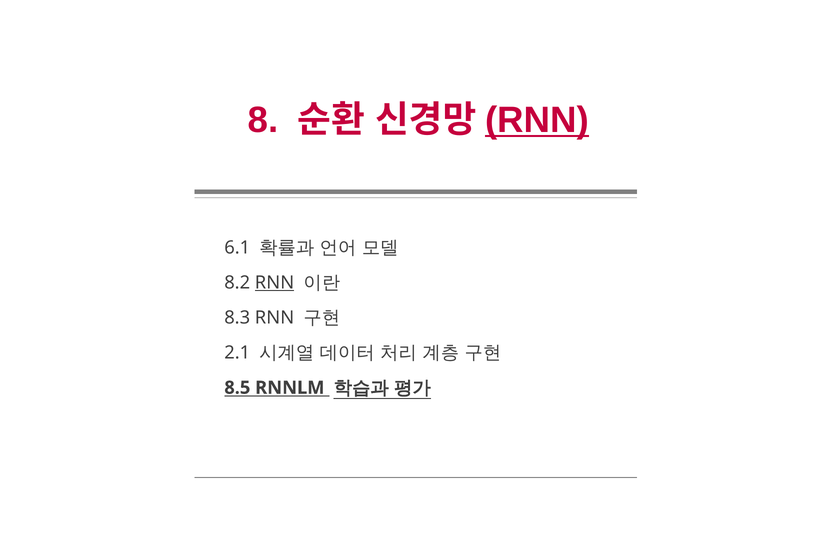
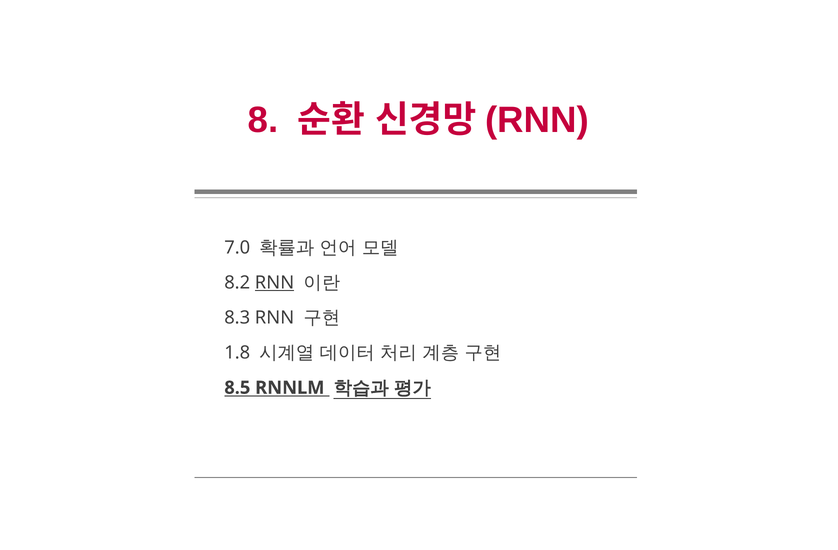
RNN underline: present -> none (537, 120)
6.1: 6.1 -> 7.0 (237, 248)
2.1: 2.1 -> 1.8 (237, 353)
